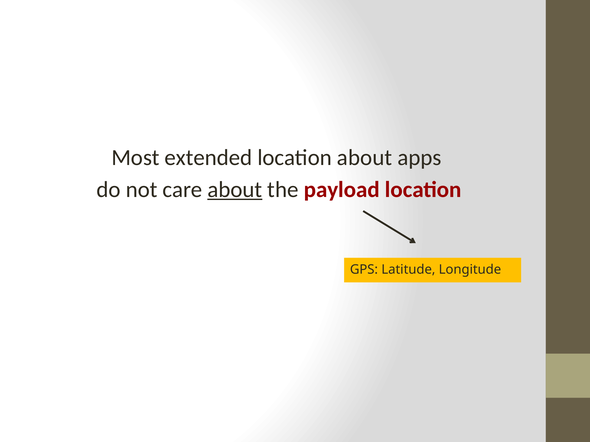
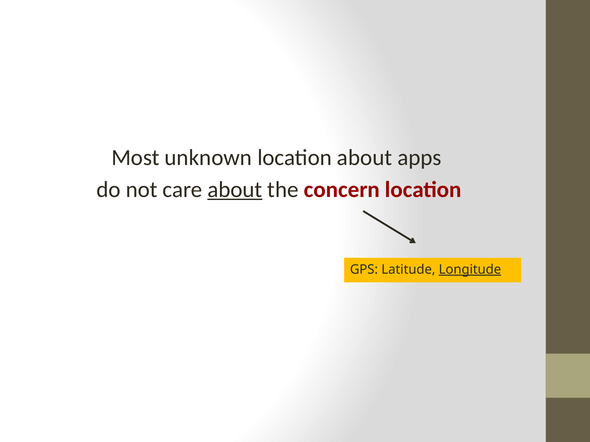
extended: extended -> unknown (208, 158)
payload: payload -> concern (342, 190)
Longitude underline: none -> present (470, 270)
